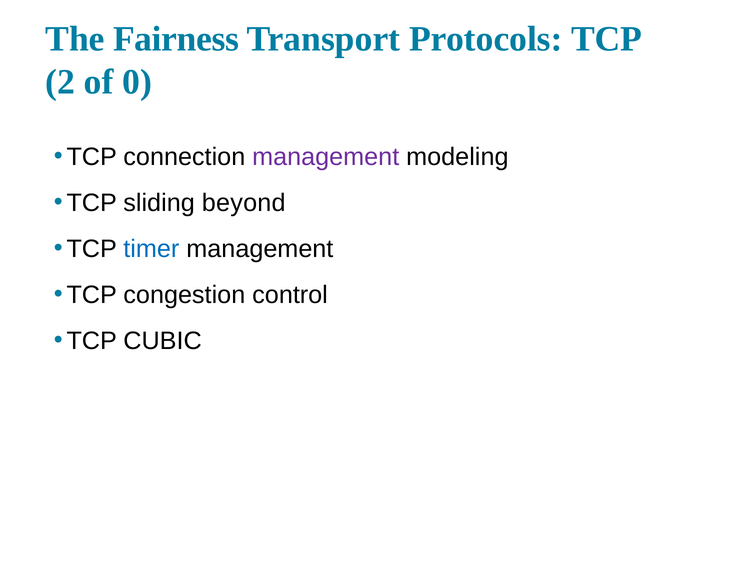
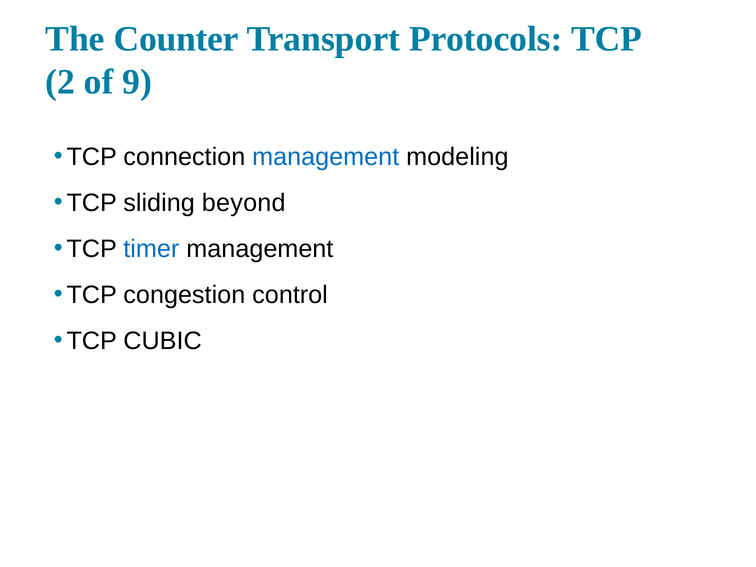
Fairness: Fairness -> Counter (176, 39)
0: 0 -> 9 (137, 82)
management colour: purple -> blue (326, 157)
